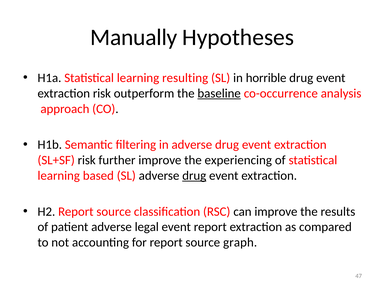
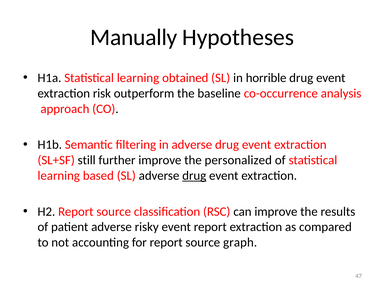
resulting: resulting -> obtained (185, 78)
baseline underline: present -> none (219, 93)
SL+SF risk: risk -> still (87, 160)
experiencing: experiencing -> personalized (238, 160)
legal: legal -> risky (147, 227)
